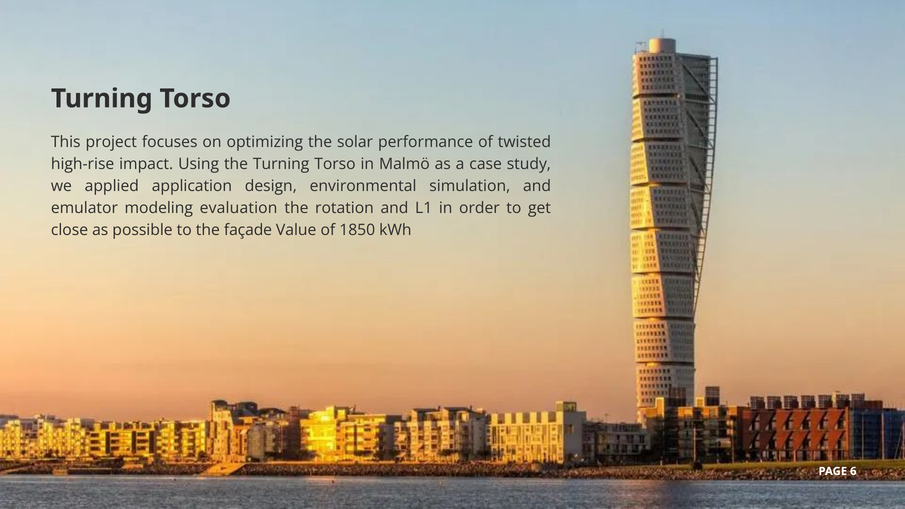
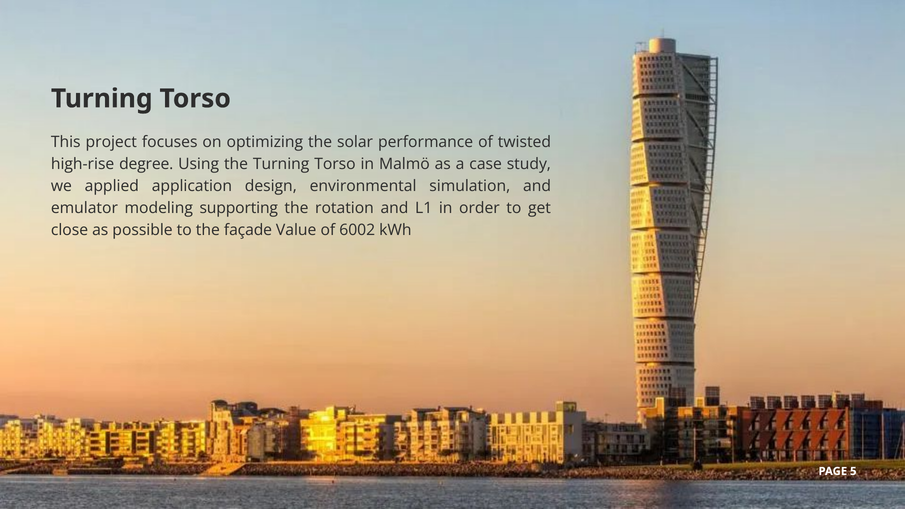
impact: impact -> degree (146, 164)
evaluation: evaluation -> supporting (239, 208)
1850: 1850 -> 6002 (357, 230)
6: 6 -> 5 (853, 471)
